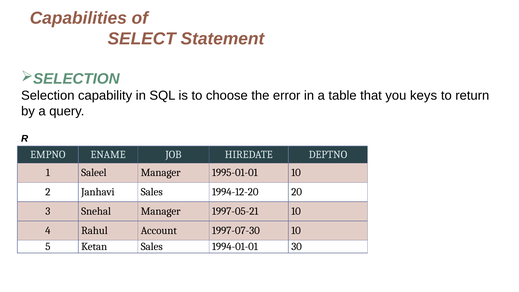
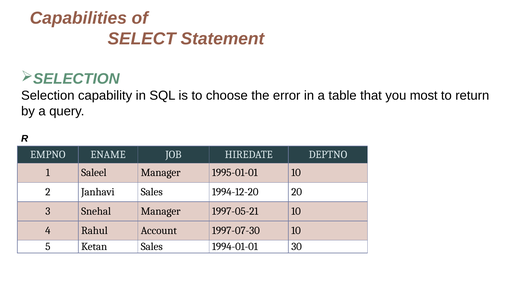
keys: keys -> most (424, 96)
